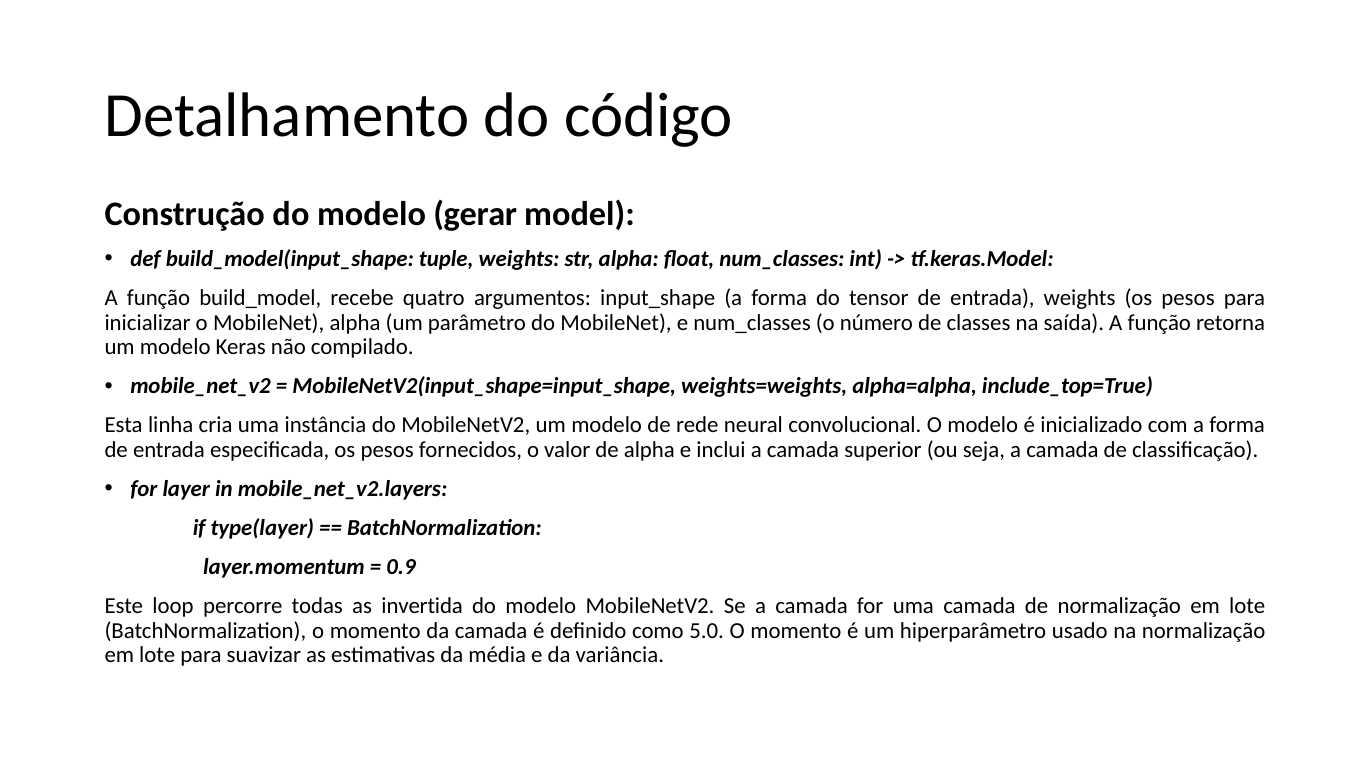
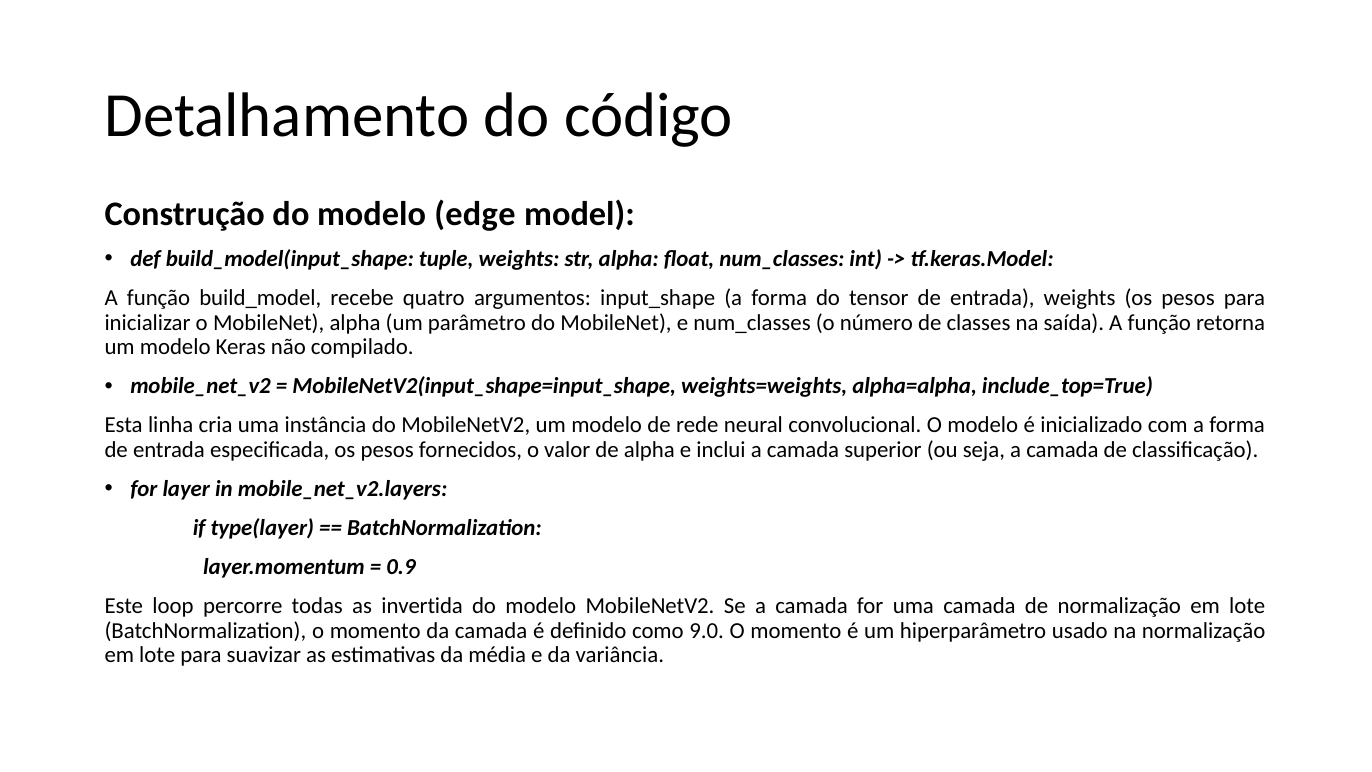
gerar: gerar -> edge (475, 214)
5.0: 5.0 -> 9.0 (707, 630)
